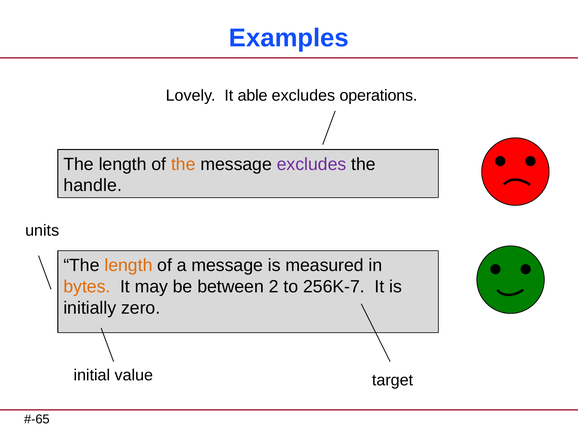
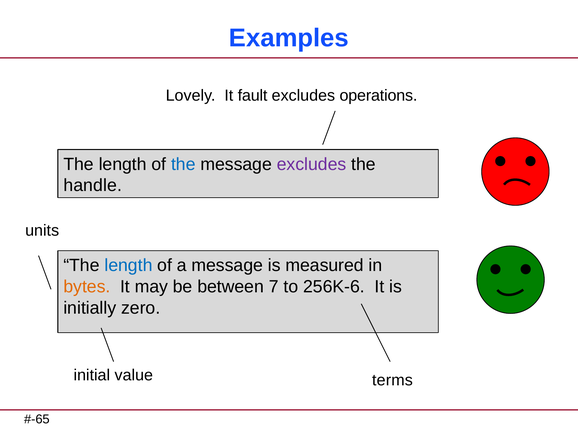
able: able -> fault (253, 95)
the colour: orange -> blue (183, 164)
length colour: orange -> blue (128, 265)
2: 2 -> 7 (274, 286)
256K-7: 256K-7 -> 256K-6 (334, 286)
target: target -> terms (392, 380)
